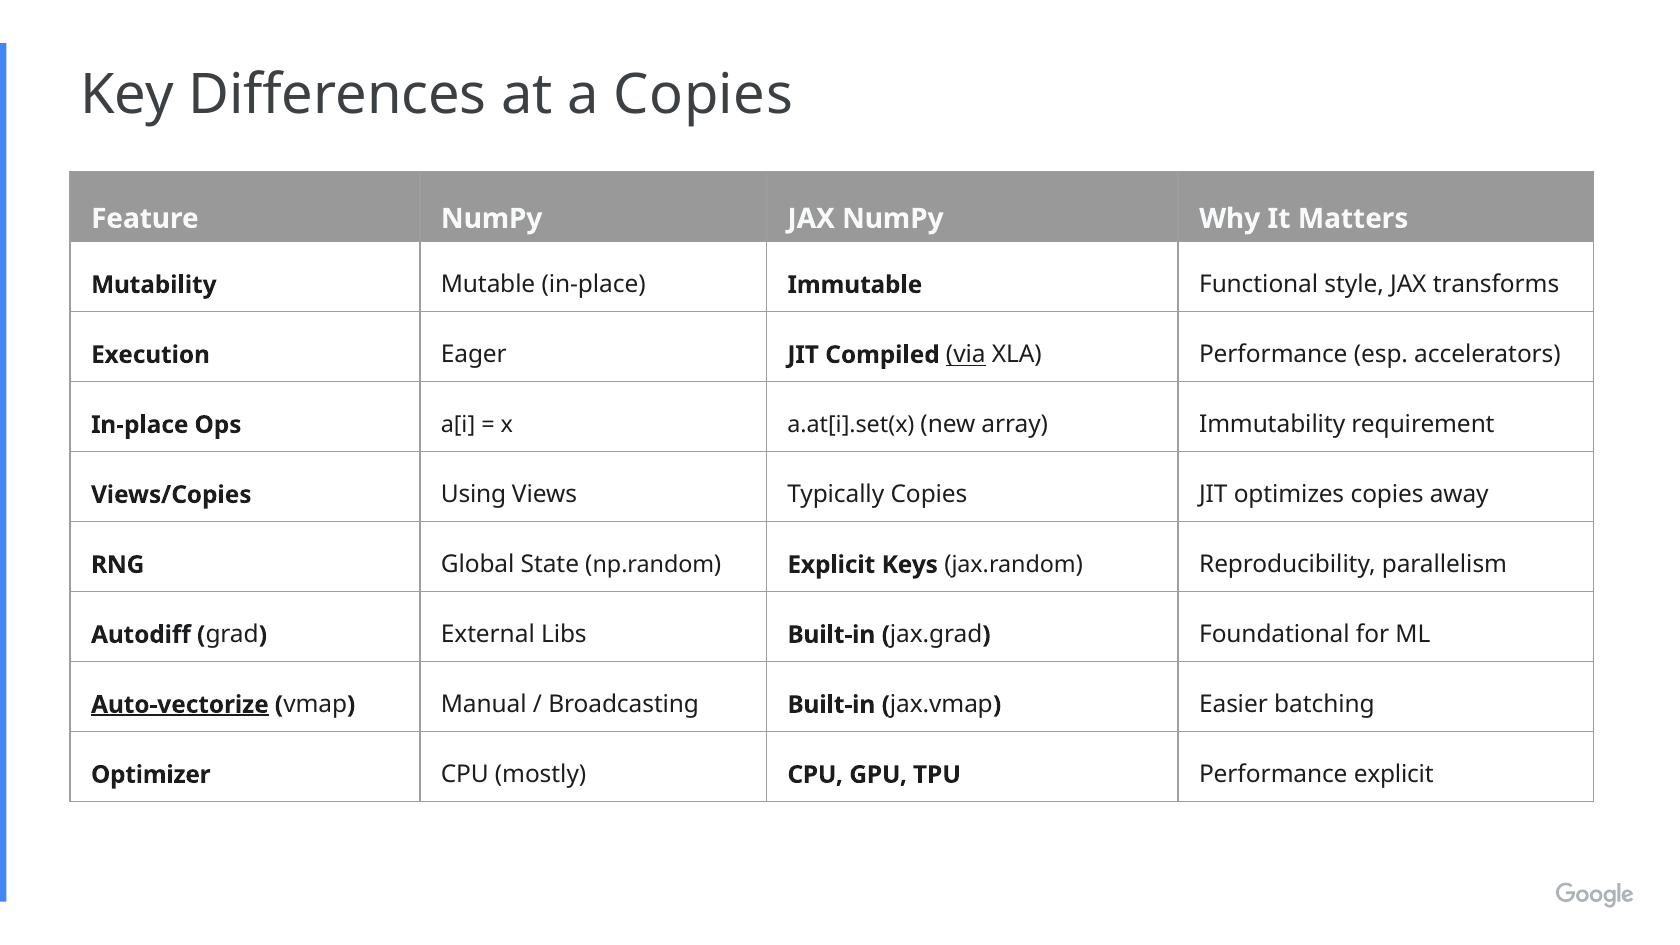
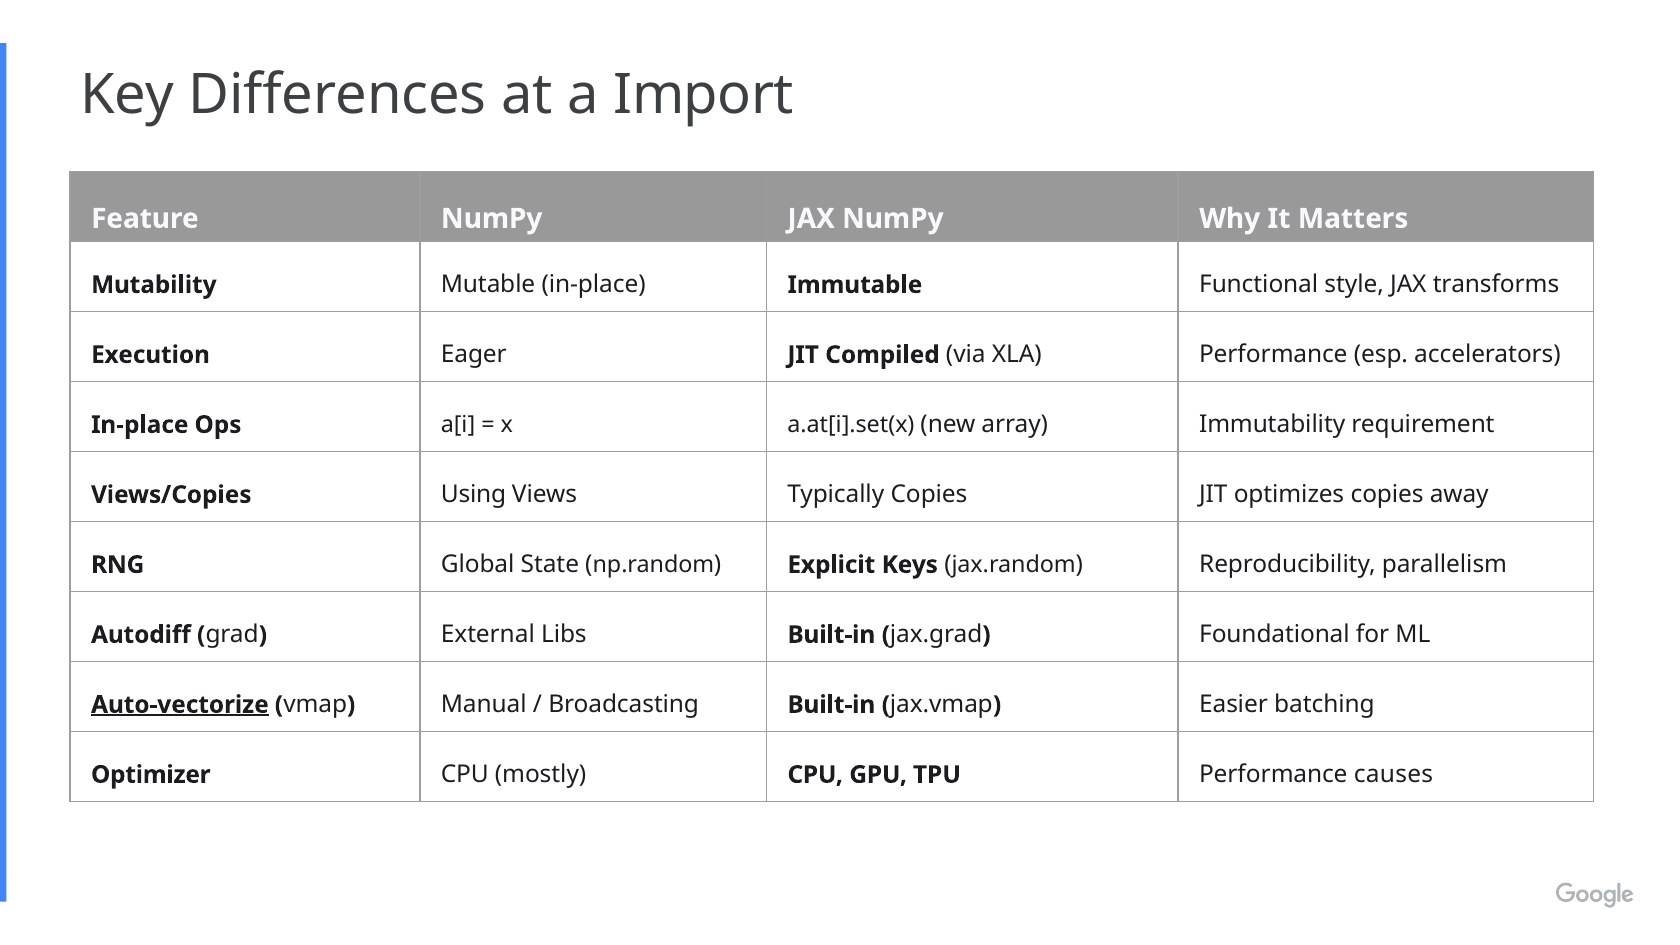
a Copies: Copies -> Import (704, 95)
via underline: present -> none (966, 355)
Performance explicit: explicit -> causes (1393, 775)
